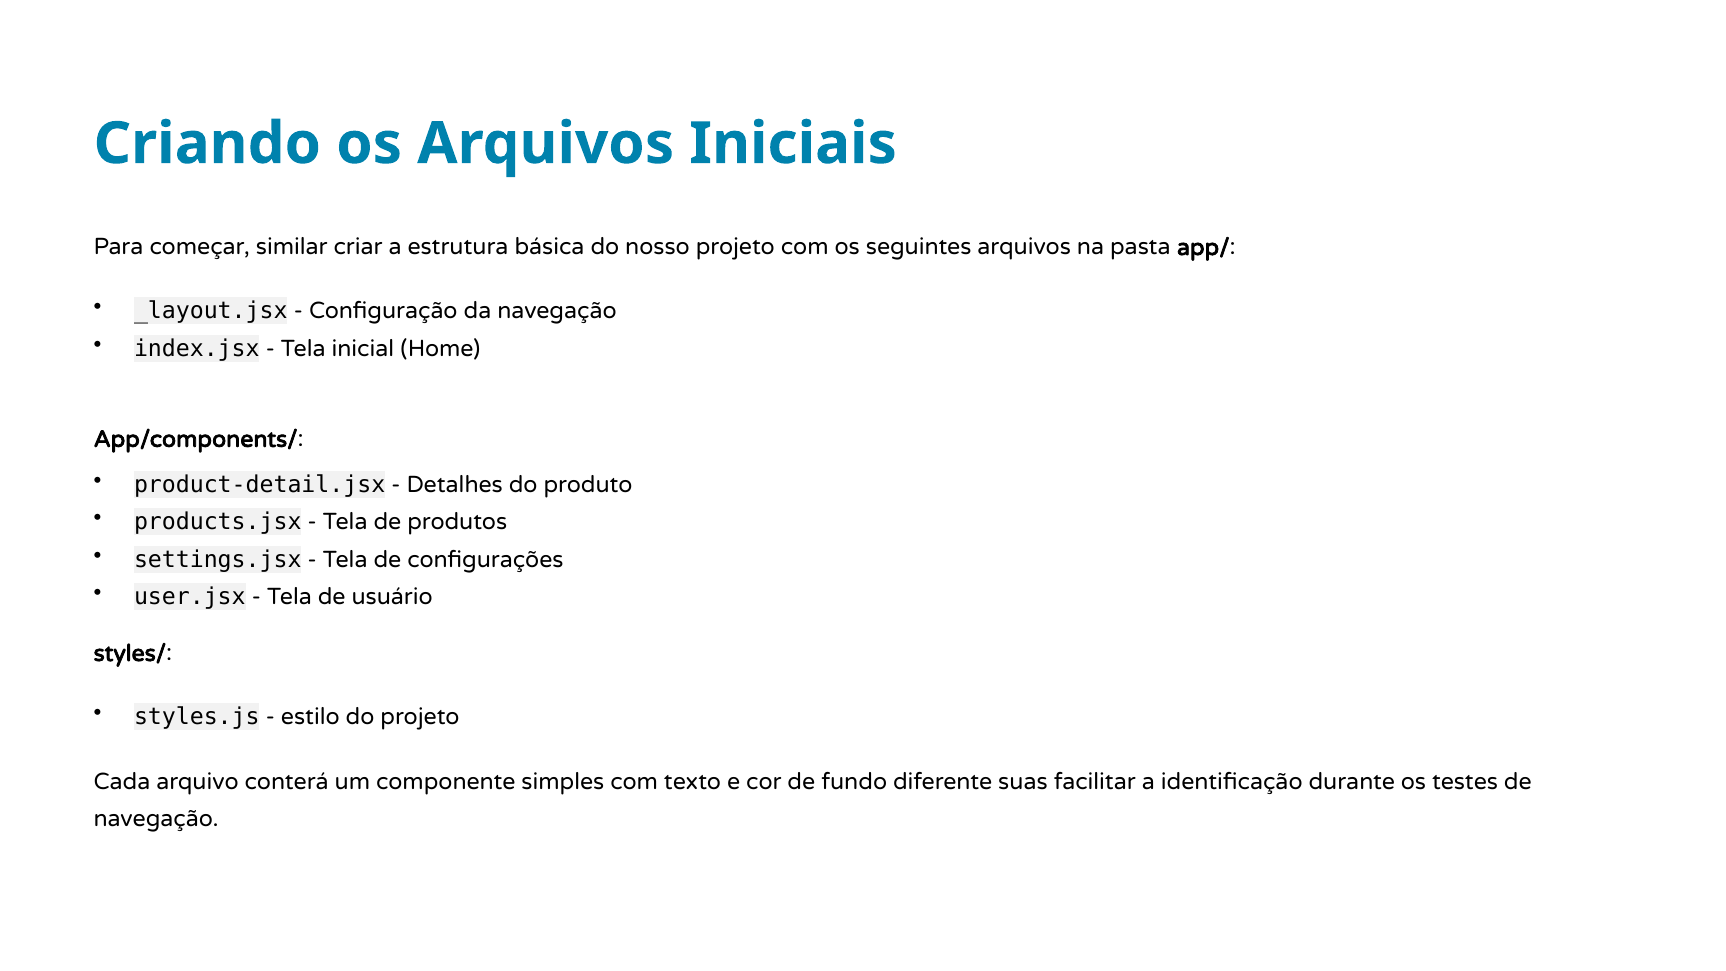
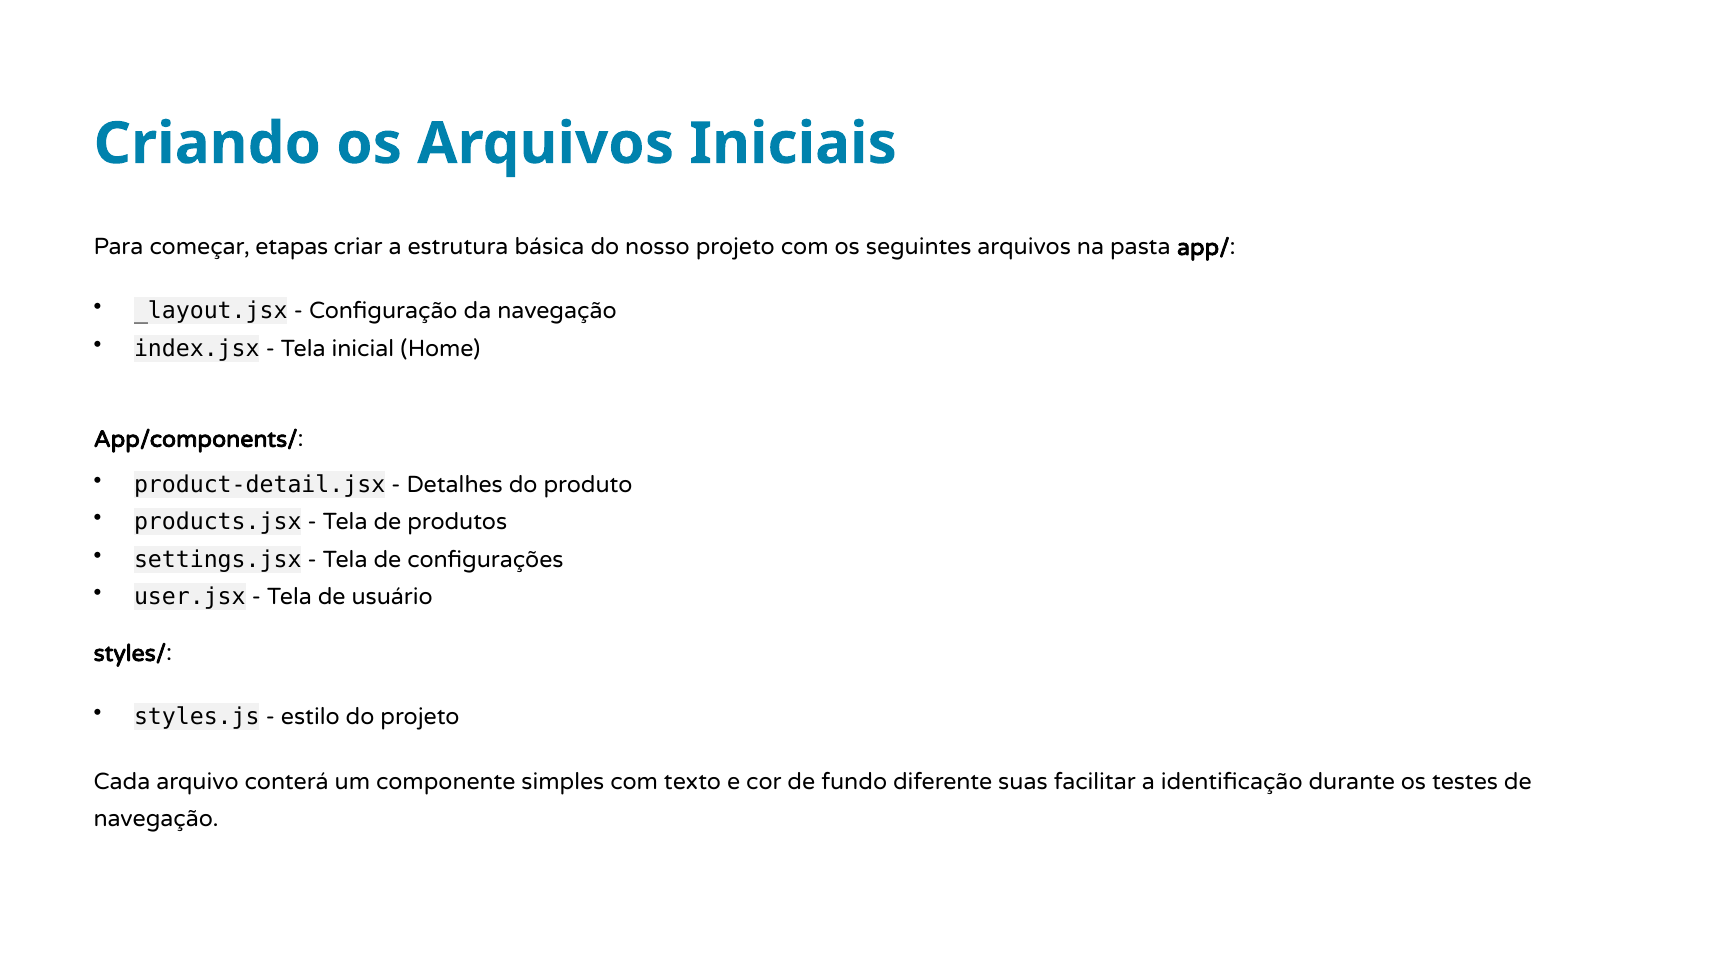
similar: similar -> etapas (292, 247)
